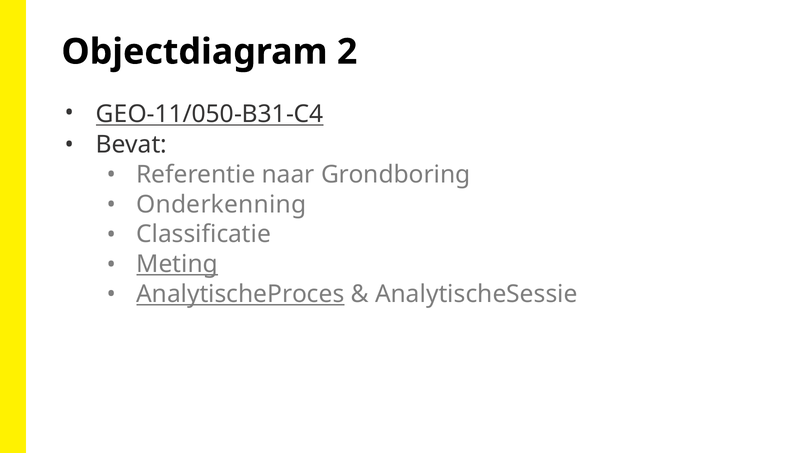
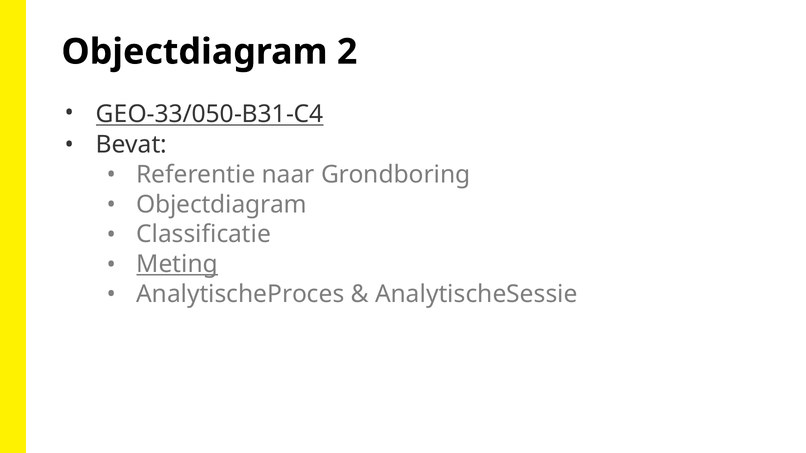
GEO-11/050-B31-C4: GEO-11/050-B31-C4 -> GEO-33/050-B31-C4 (210, 114)
Onderkenning: Onderkenning -> Objectdiagram (222, 205)
AnalytischeProces underline: present -> none (240, 294)
